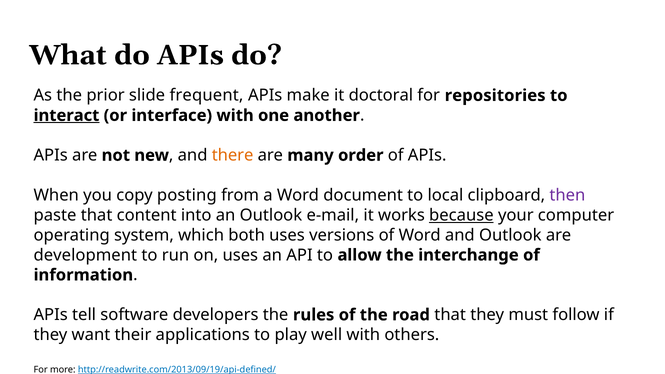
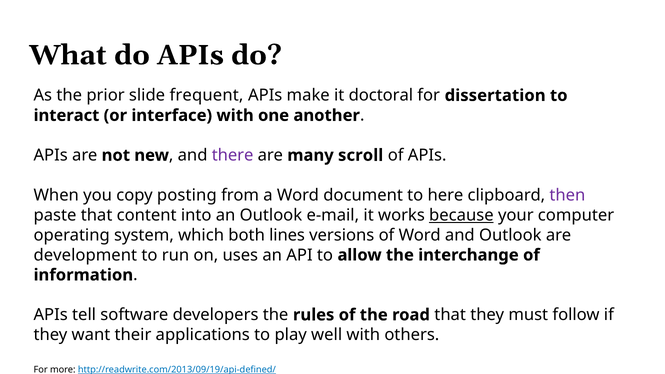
repositories: repositories -> dissertation (495, 95)
interact underline: present -> none (66, 115)
there colour: orange -> purple (233, 155)
order: order -> scroll (361, 155)
local: local -> here (445, 195)
both uses: uses -> lines (287, 235)
